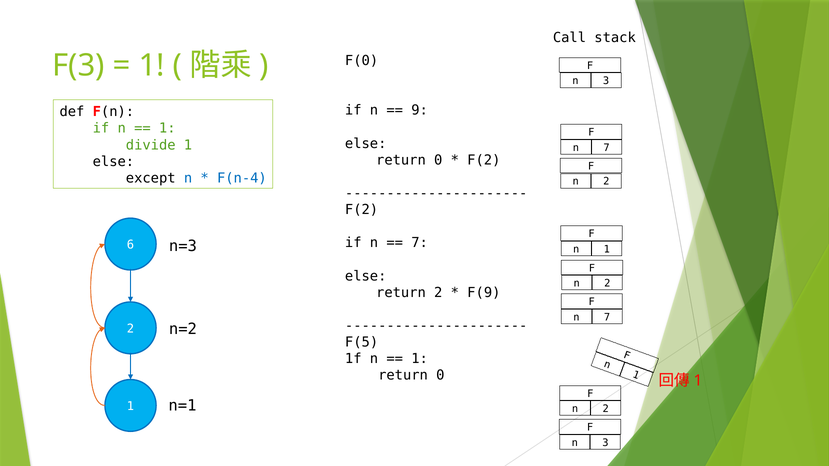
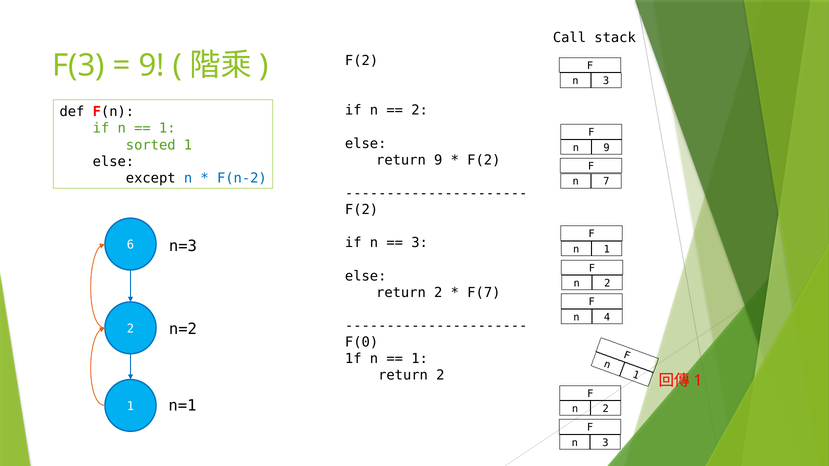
F(0: F(0 -> F(2 (362, 61)
1: 1 -> 9 (152, 65)
9: 9 -> 2 (420, 111)
divide: divide -> sorted (151, 145)
7: 7 -> 9 (607, 148)
0: 0 -> 9 (438, 160)
F(n-4: F(n-4 -> F(n-2 (242, 178)
2: 2 -> 7 (606, 182)
7: 7 -> 3 (420, 243)
F(9: F(9 -> F(7 (484, 293)
7: 7 -> 4 (607, 317)
F(5: F(5 -> F(0 (362, 343)
0: 0 -> 2 (440, 376)
